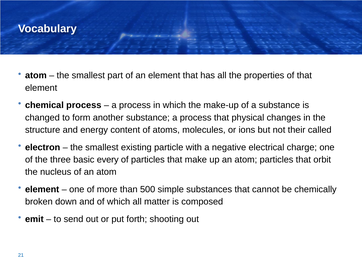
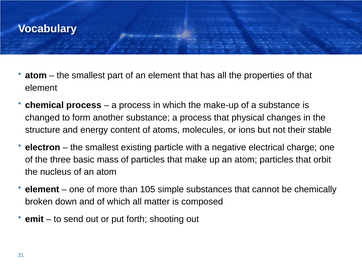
called: called -> stable (320, 130)
every: every -> mass (108, 160)
500: 500 -> 105 (148, 190)
